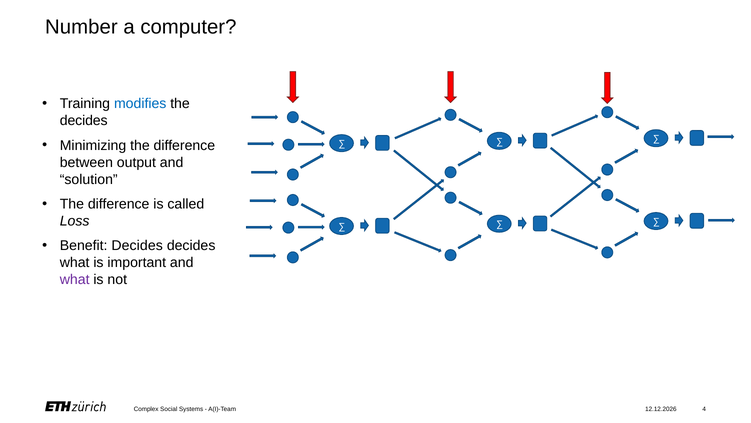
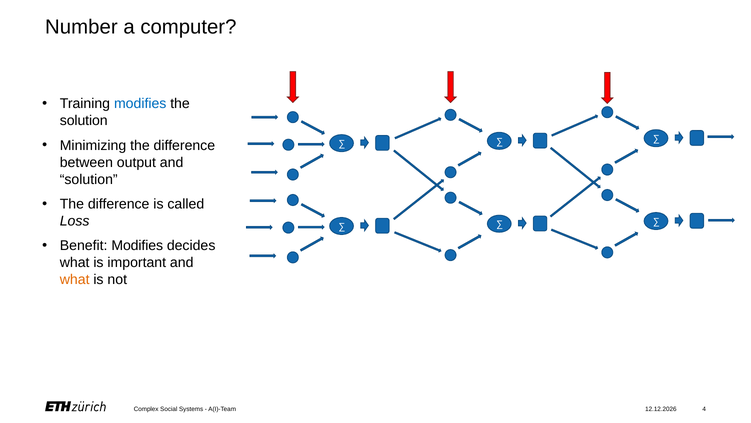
decides: decides -> solution (84, 121)
Benefit Decides: Decides -> Modifies (137, 245)
what colour: purple -> orange (75, 279)
